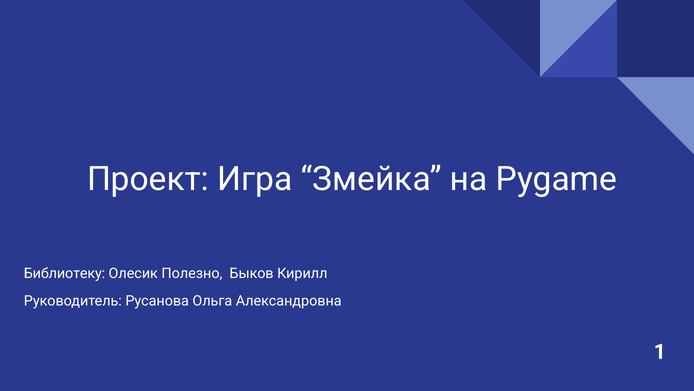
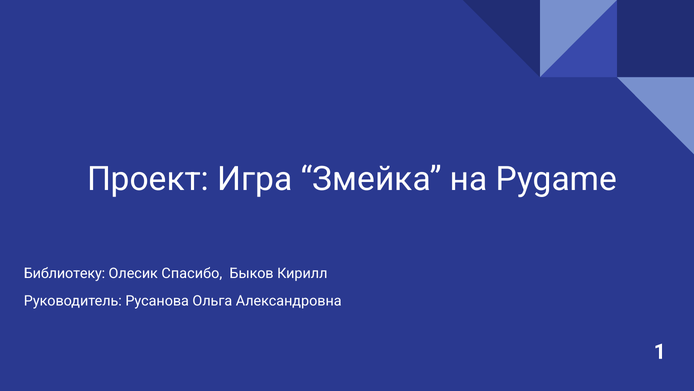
Полезно: Полезно -> Спасибо (192, 273)
